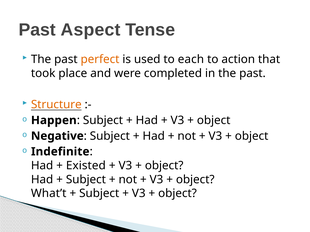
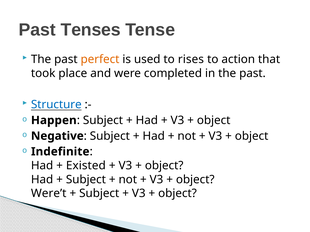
Aspect: Aspect -> Tenses (91, 30)
each: each -> rises (191, 60)
Structure colour: orange -> blue (56, 105)
What’t: What’t -> Were’t (49, 194)
